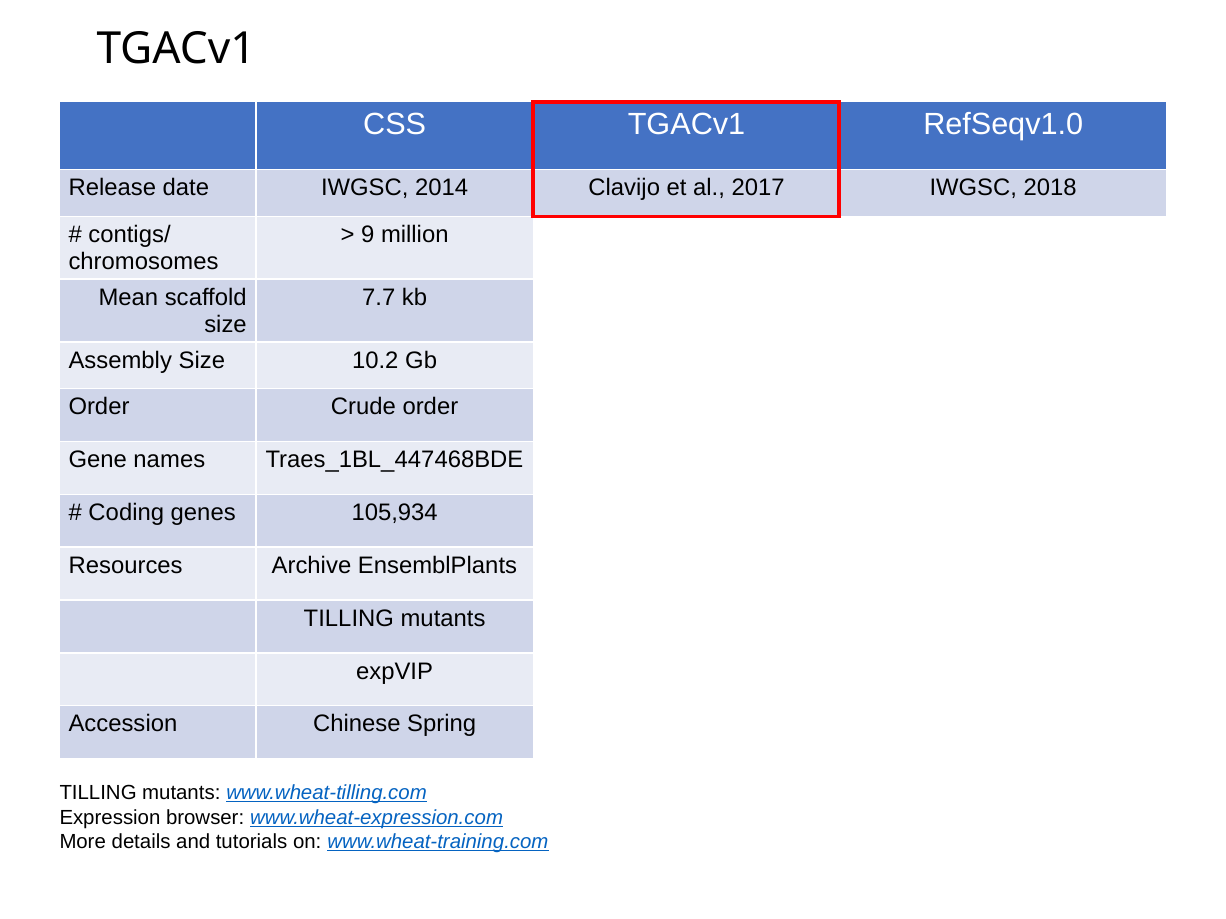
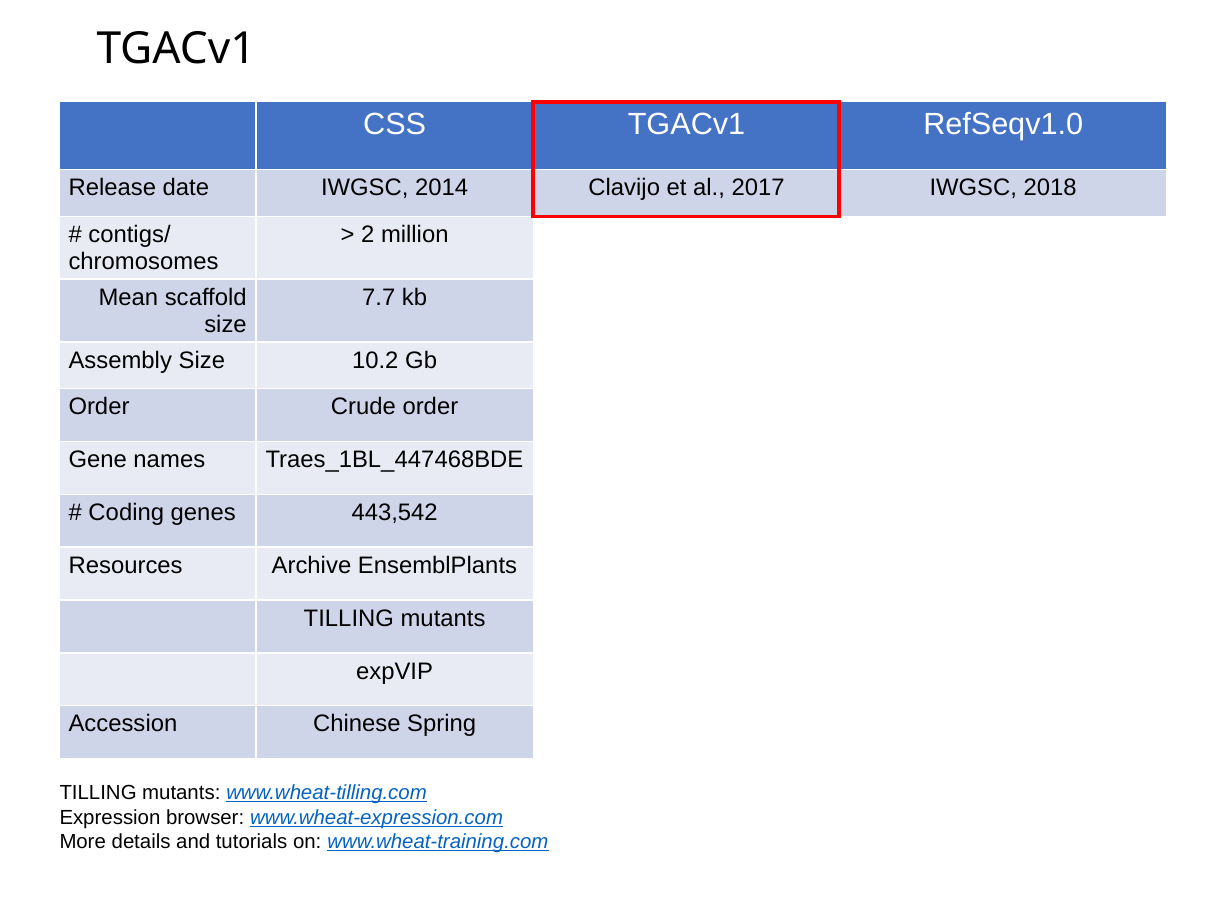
9: 9 -> 2 (368, 235)
105,934: 105,934 -> 443,542 (395, 513)
